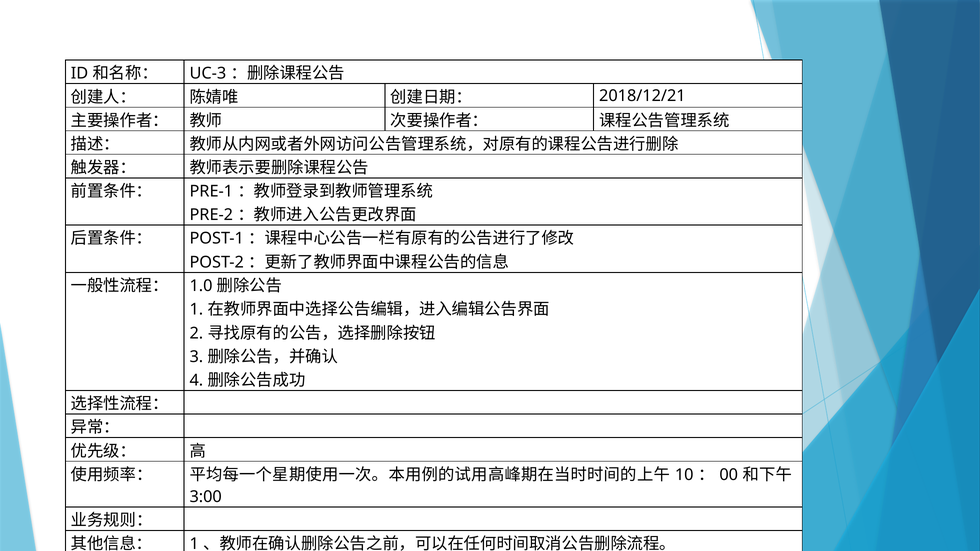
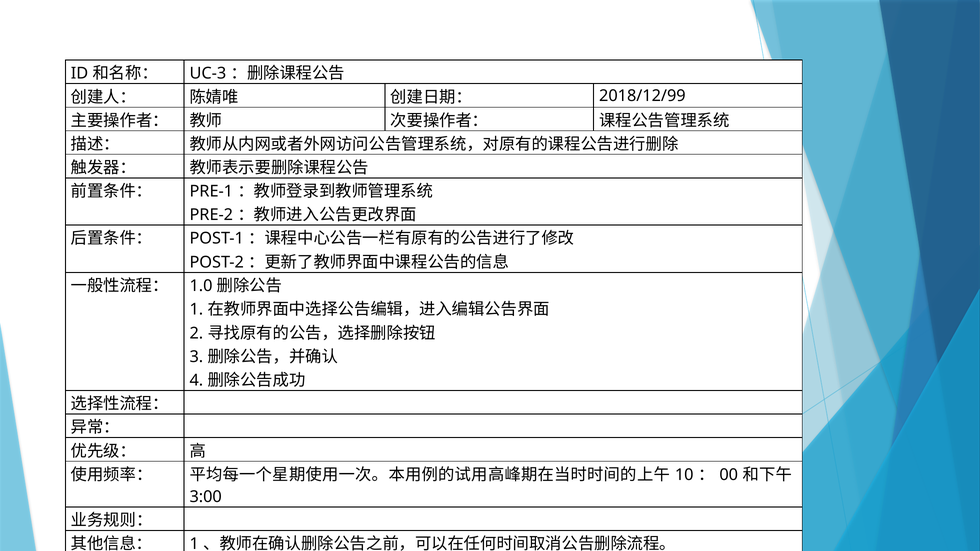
2018/12/21: 2018/12/21 -> 2018/12/99 (642, 96)
